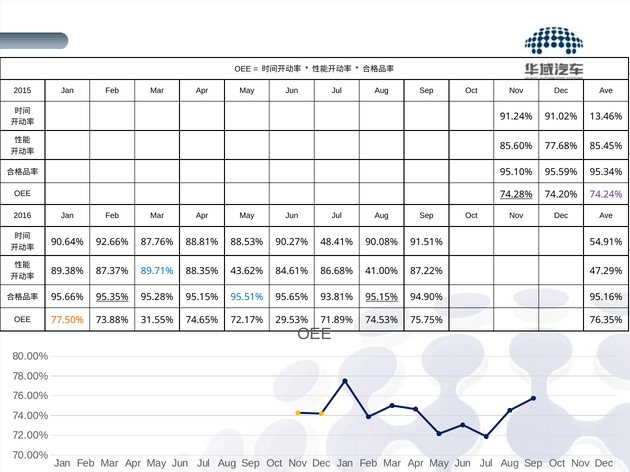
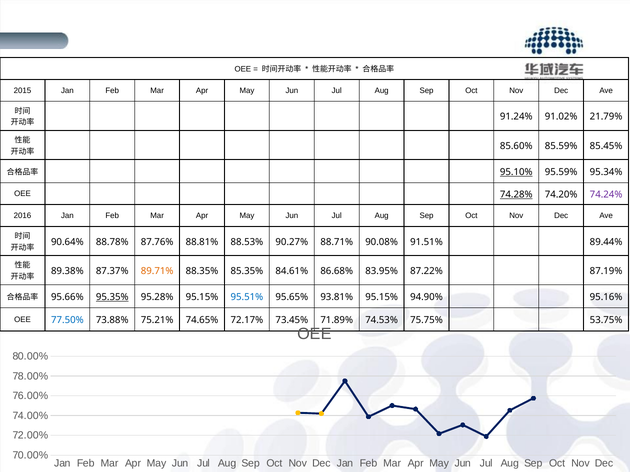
13.46%: 13.46% -> 21.79% (606, 117)
77.68%: 77.68% -> 85.59% (561, 146)
95.10% underline: none -> present (516, 172)
92.66%: 92.66% -> 88.78% (112, 242)
48.41%: 48.41% -> 88.71% (337, 242)
54.91%: 54.91% -> 89.44% (606, 242)
89.71% colour: blue -> orange (157, 271)
43.62%: 43.62% -> 85.35% (247, 271)
41.00%: 41.00% -> 83.95% (382, 271)
47.29%: 47.29% -> 87.19% (606, 271)
95.15% underline: present -> none (382, 298)
77.50% colour: orange -> blue (67, 321)
31.55%: 31.55% -> 75.21% (157, 321)
29.53%: 29.53% -> 73.45% (292, 321)
76.35%: 76.35% -> 53.75% (606, 321)
